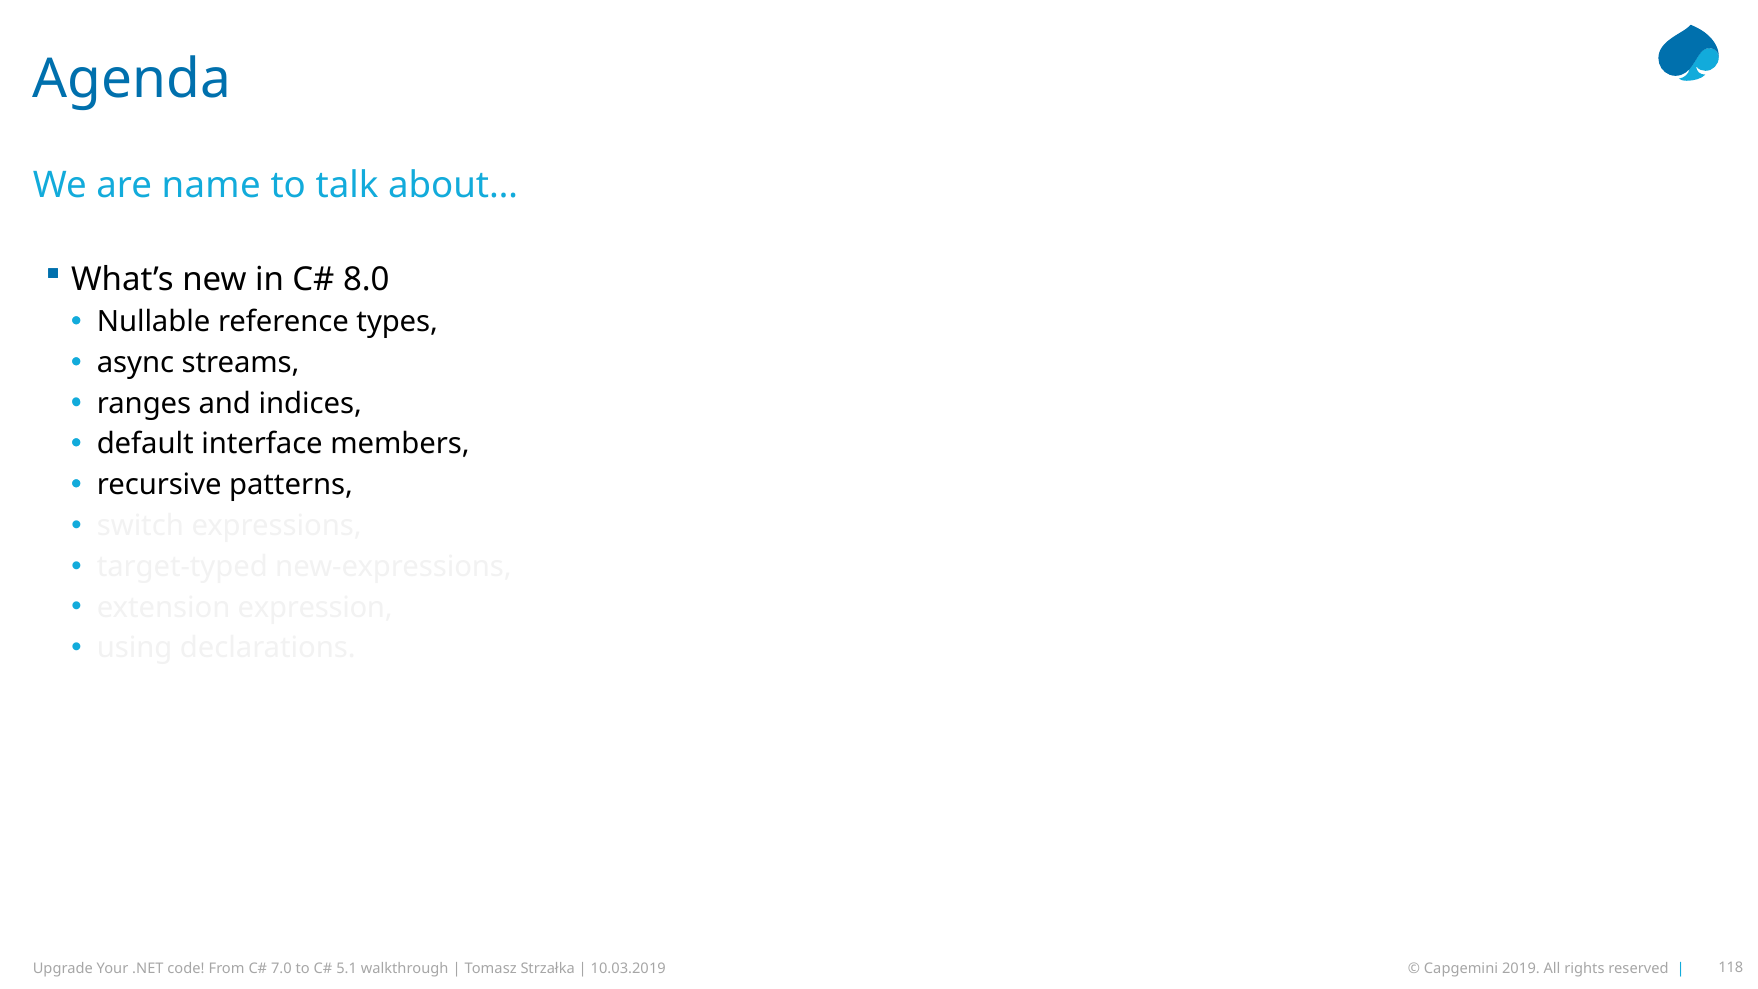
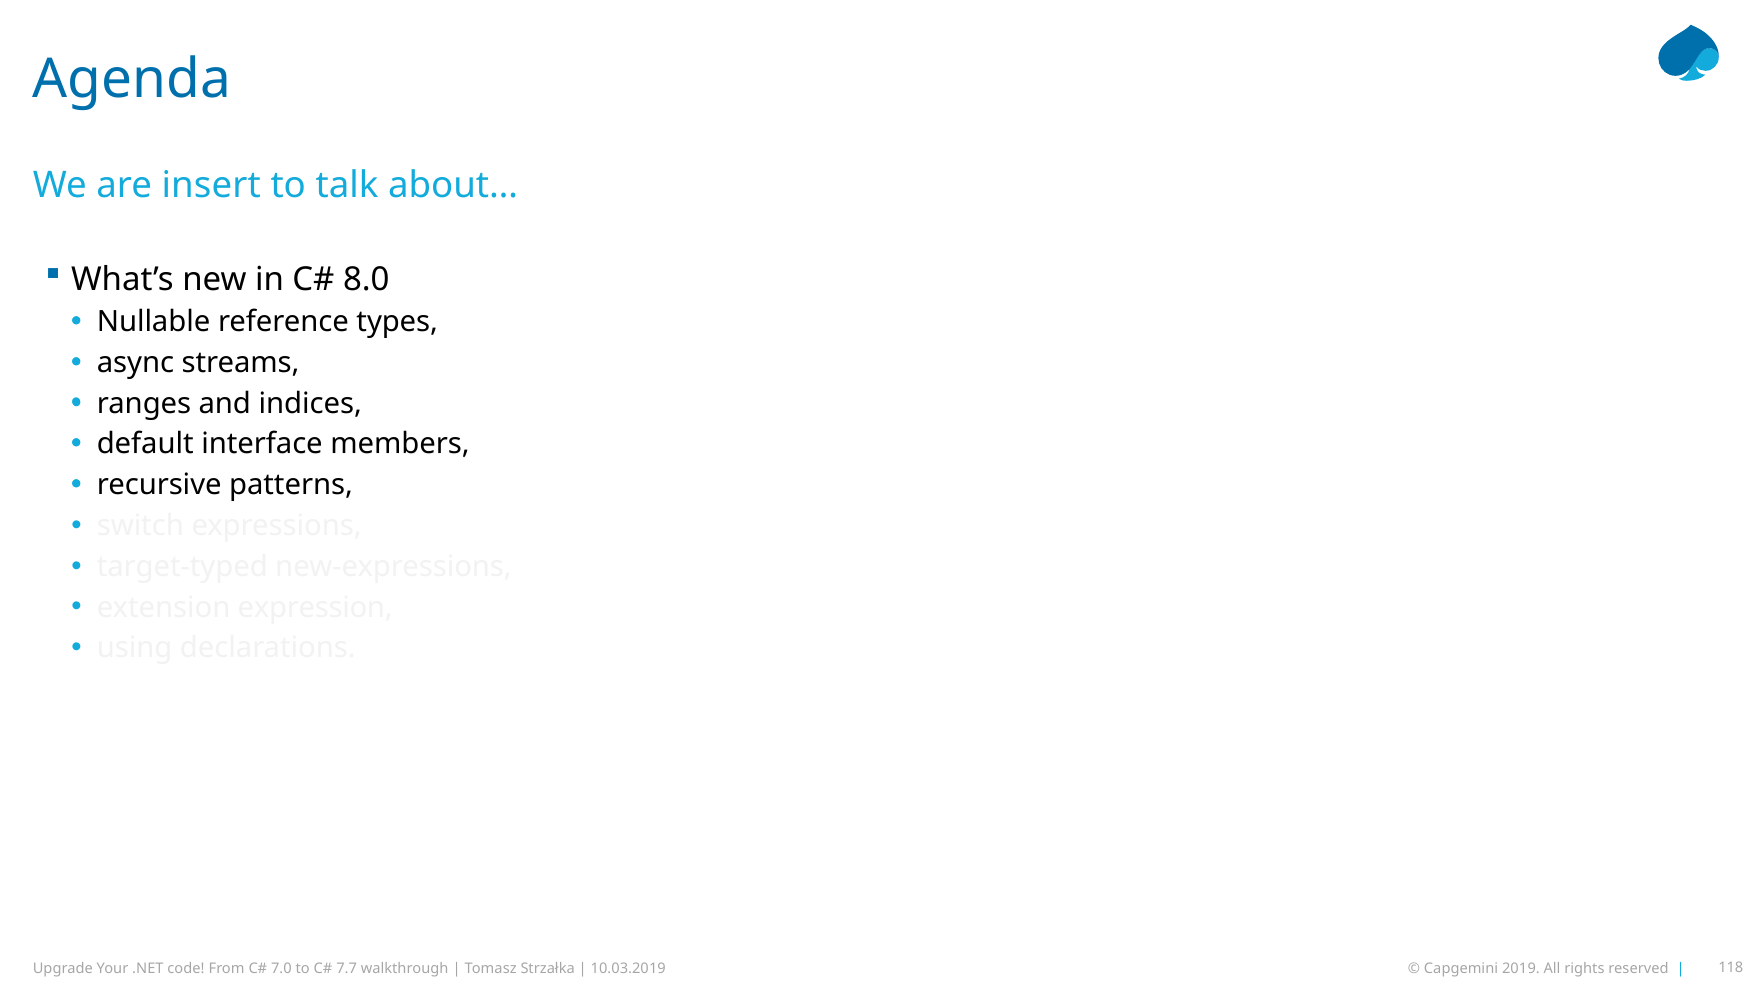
name: name -> insert (211, 185)
5.1: 5.1 -> 7.7 (347, 969)
